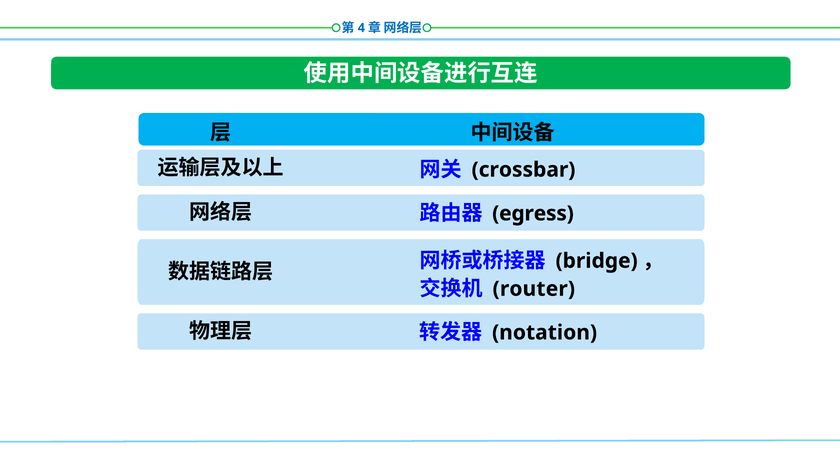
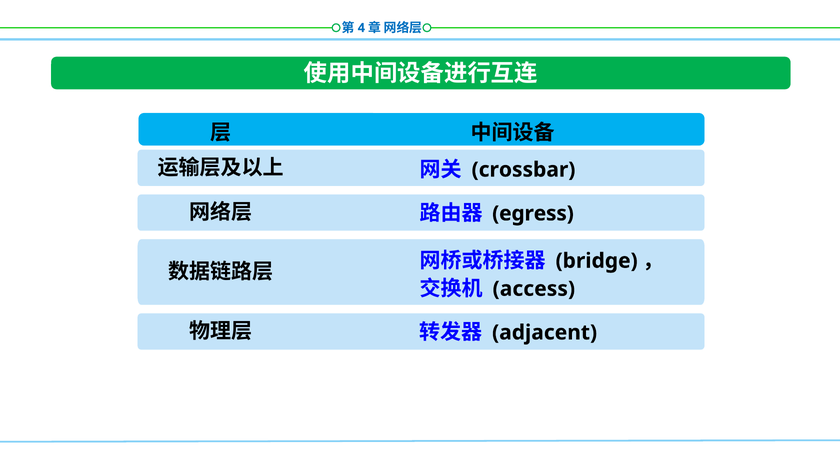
router: router -> access (534, 289)
notation: notation -> adjacent (545, 332)
